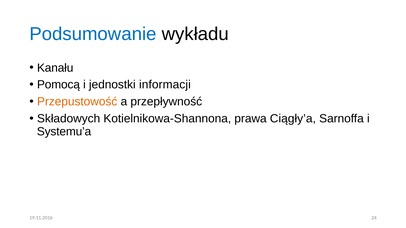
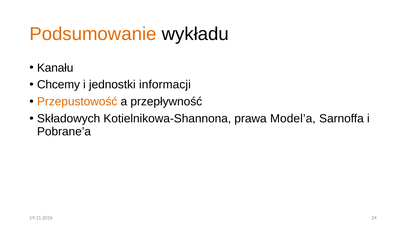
Podsumowanie colour: blue -> orange (93, 34)
Pomocą: Pomocą -> Chcemy (58, 85)
Ciągły’a: Ciągły’a -> Model’a (293, 119)
Systemu’a: Systemu’a -> Pobrane’a (64, 132)
